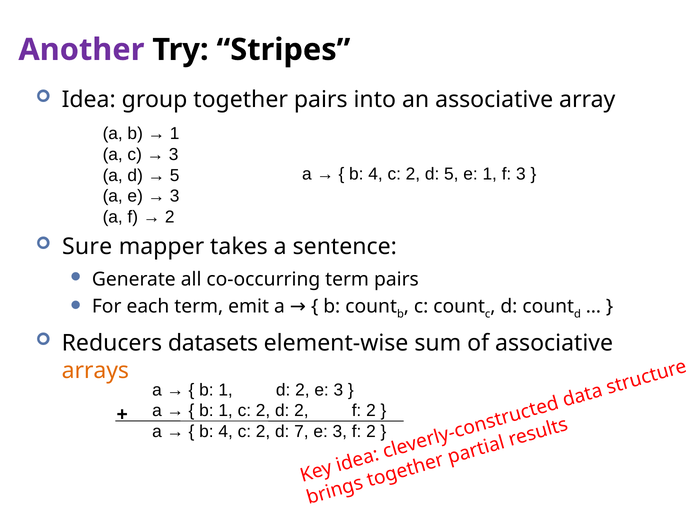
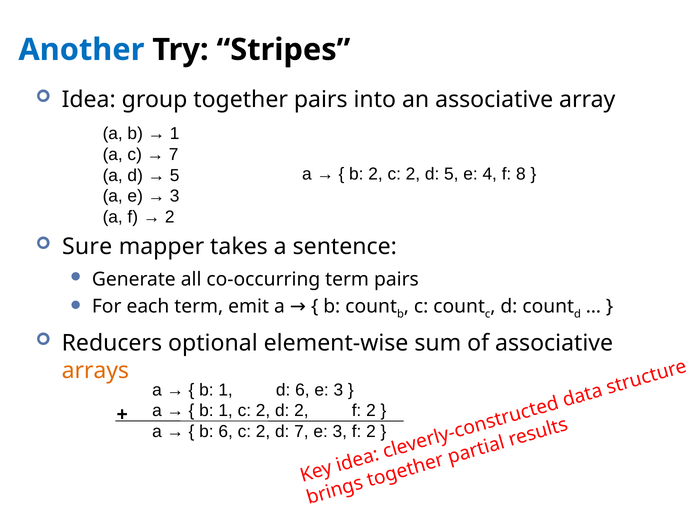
Another colour: purple -> blue (81, 50)
3: 3 -> 7 (174, 155)
4: 4 -> 2 (376, 174)
e 1: 1 -> 4 (490, 174)
f 3: 3 -> 8 (521, 174)
datasets: datasets -> optional (213, 343)
1 d 2: 2 -> 6 (302, 390)
4: 4 -> 6 (226, 431)
